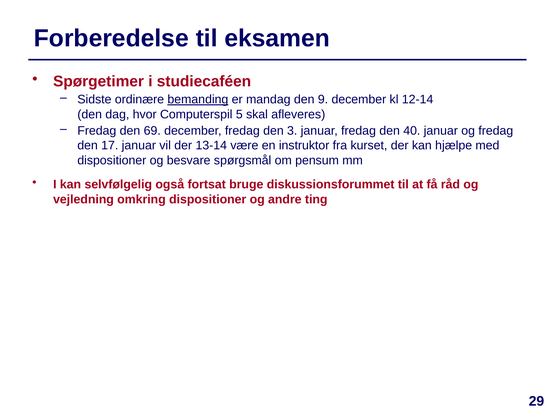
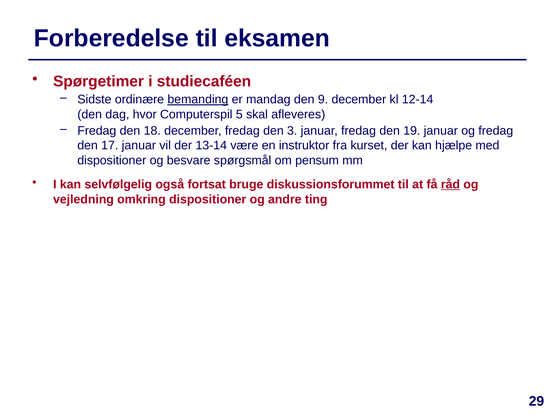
69: 69 -> 18 (152, 130)
40: 40 -> 19 (412, 130)
råd underline: none -> present (450, 184)
